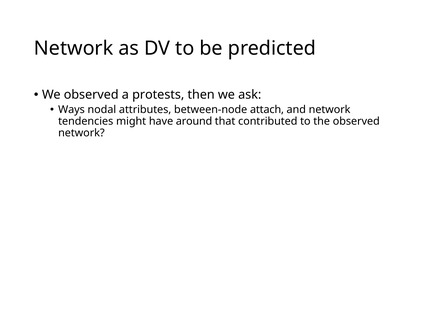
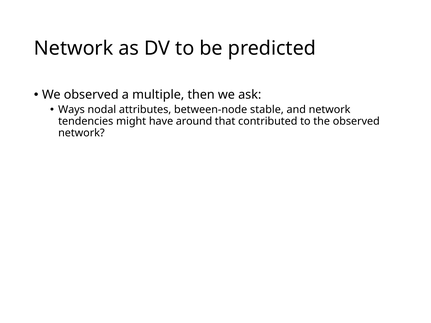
protests: protests -> multiple (158, 95)
attach: attach -> stable (267, 110)
